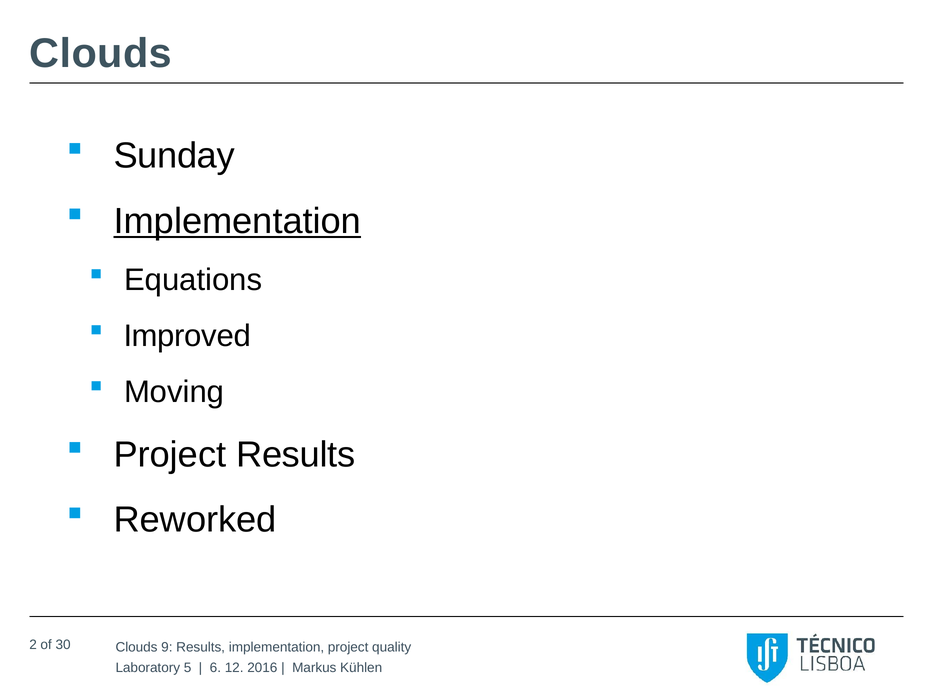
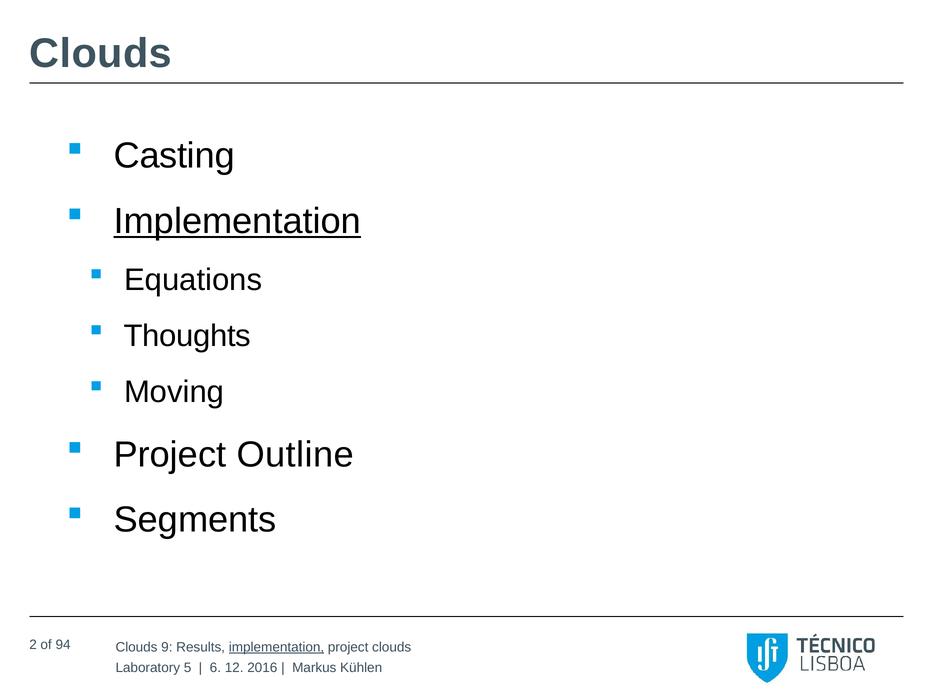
Sunday: Sunday -> Casting (174, 156)
Improved: Improved -> Thoughts (187, 336)
Project Results: Results -> Outline (295, 454)
Reworked: Reworked -> Segments (195, 520)
30: 30 -> 94 (63, 645)
implementation underline: none -> present (276, 647)
project quality: quality -> clouds (392, 647)
